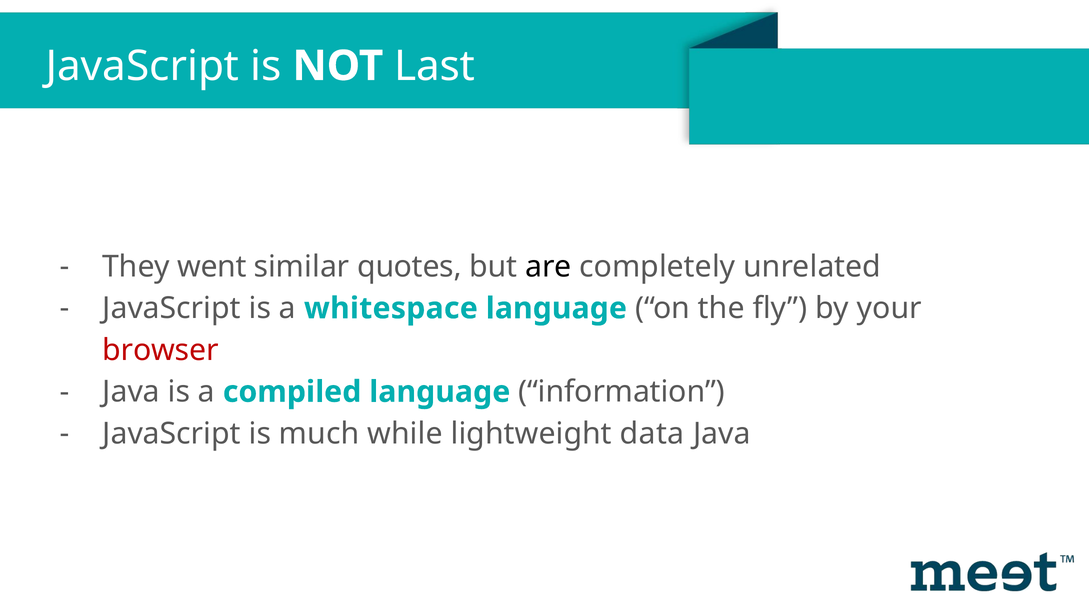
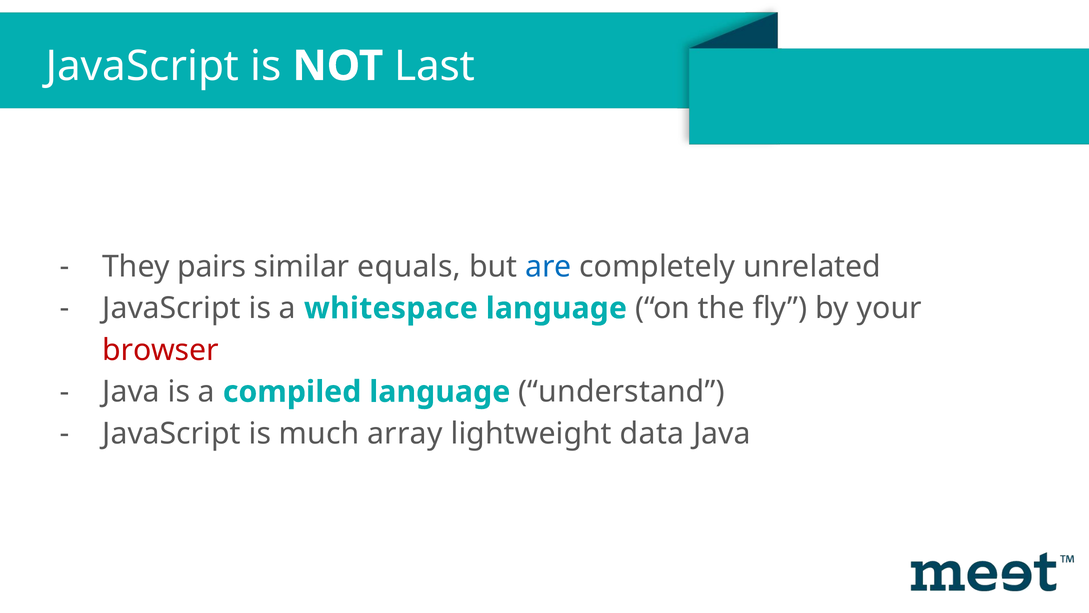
went: went -> pairs (212, 266)
quotes: quotes -> equals (409, 266)
are colour: black -> blue (548, 266)
information: information -> understand (622, 392)
while: while -> array (405, 433)
